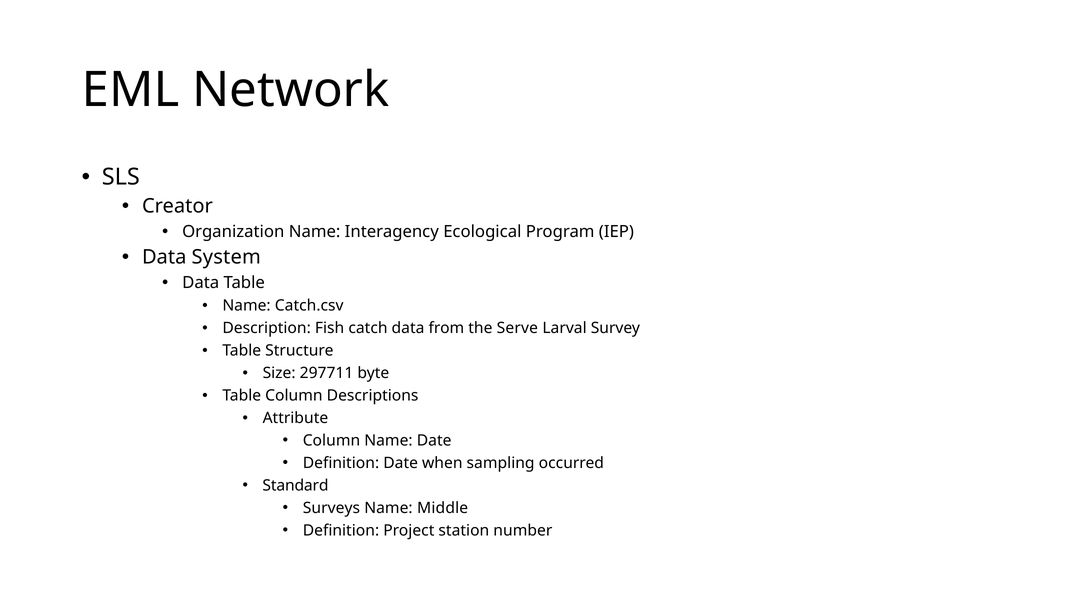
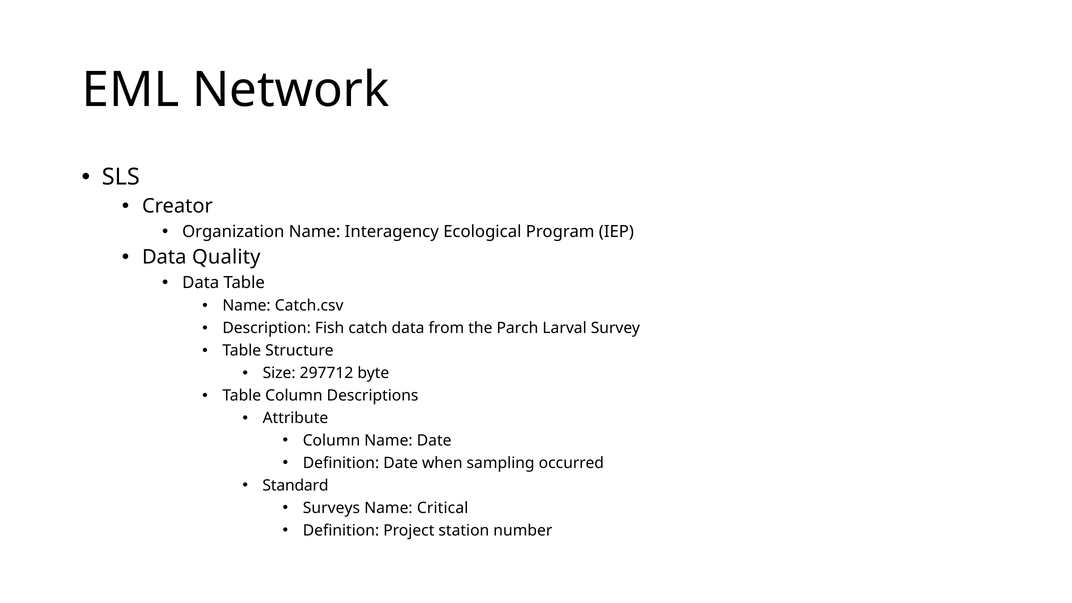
System: System -> Quality (226, 257)
Serve: Serve -> Parch (517, 328)
297711: 297711 -> 297712 (327, 373)
Middle: Middle -> Critical (443, 508)
